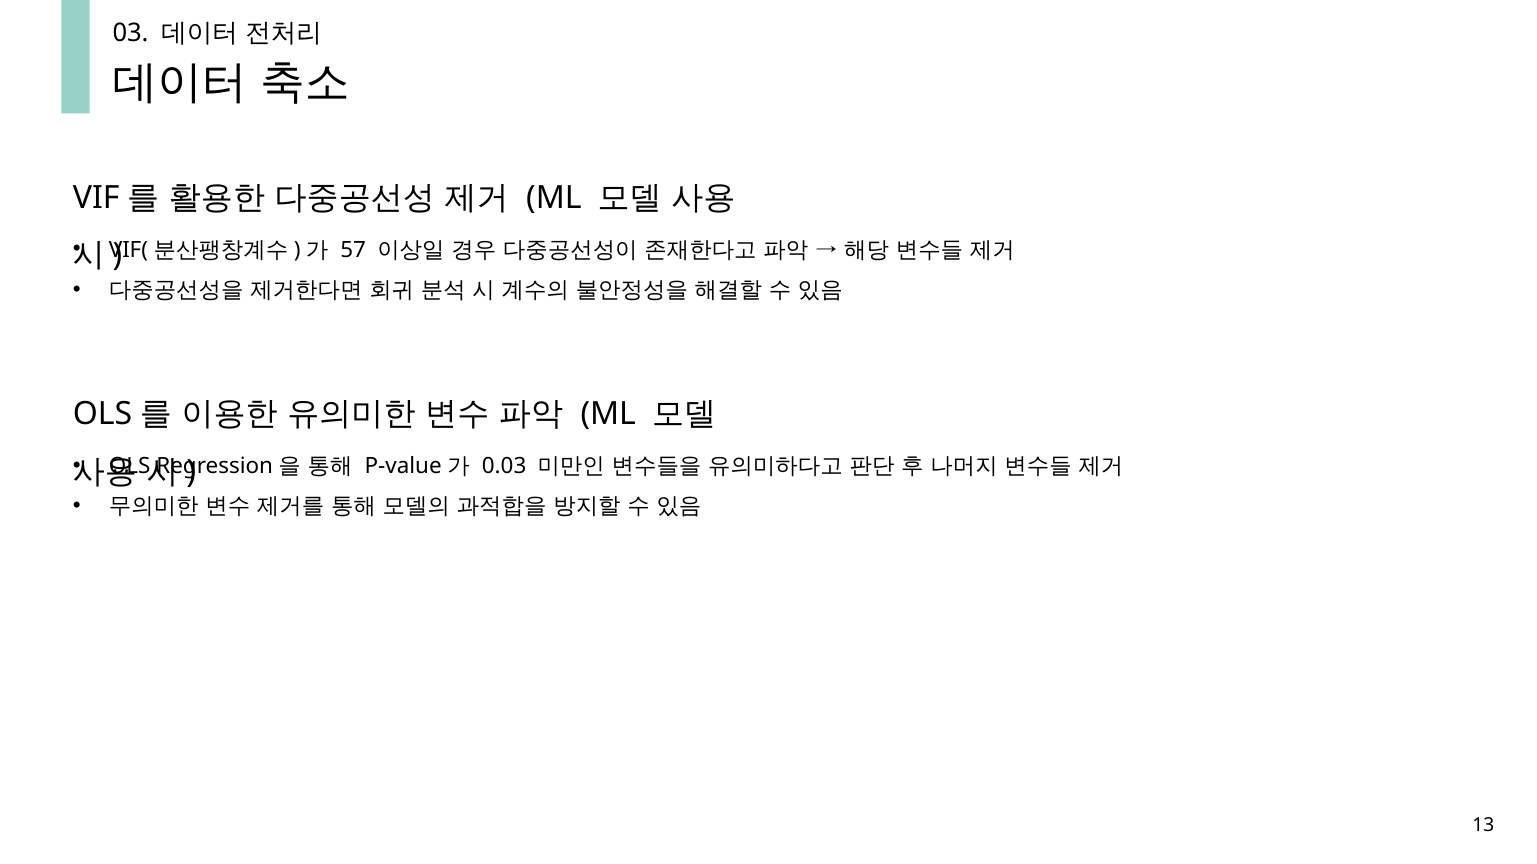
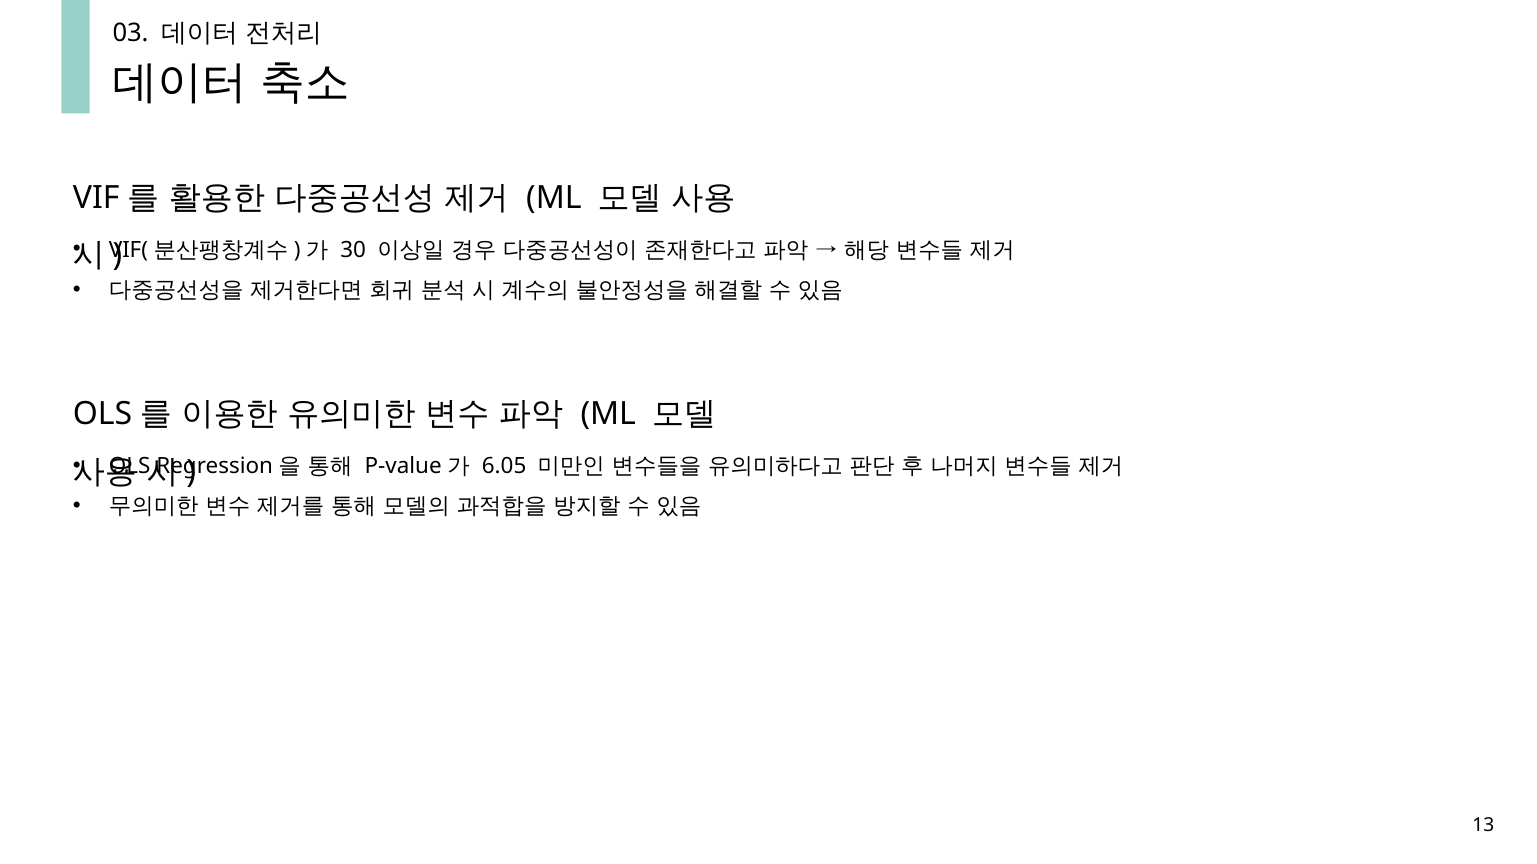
57: 57 -> 30 (353, 250)
0.03: 0.03 -> 6.05 (504, 466)
